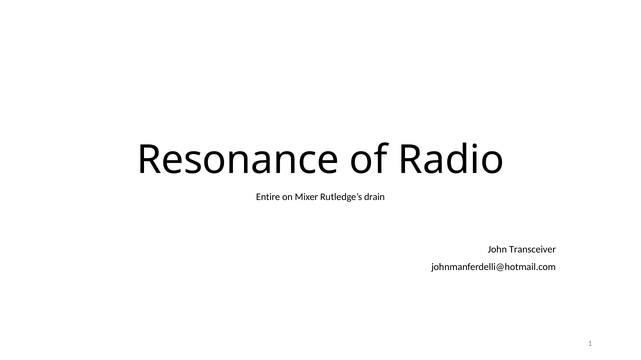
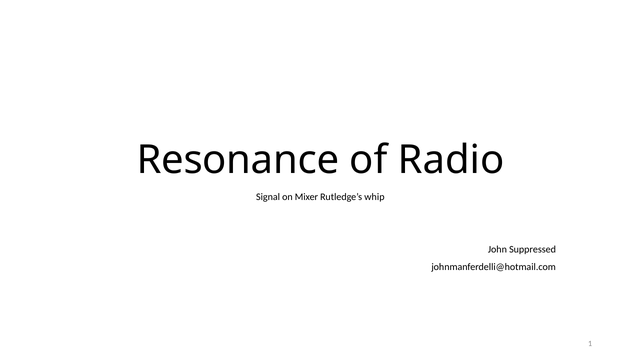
Entire: Entire -> Signal (268, 197)
drain: drain -> whip (374, 197)
Transceiver: Transceiver -> Suppressed (533, 250)
